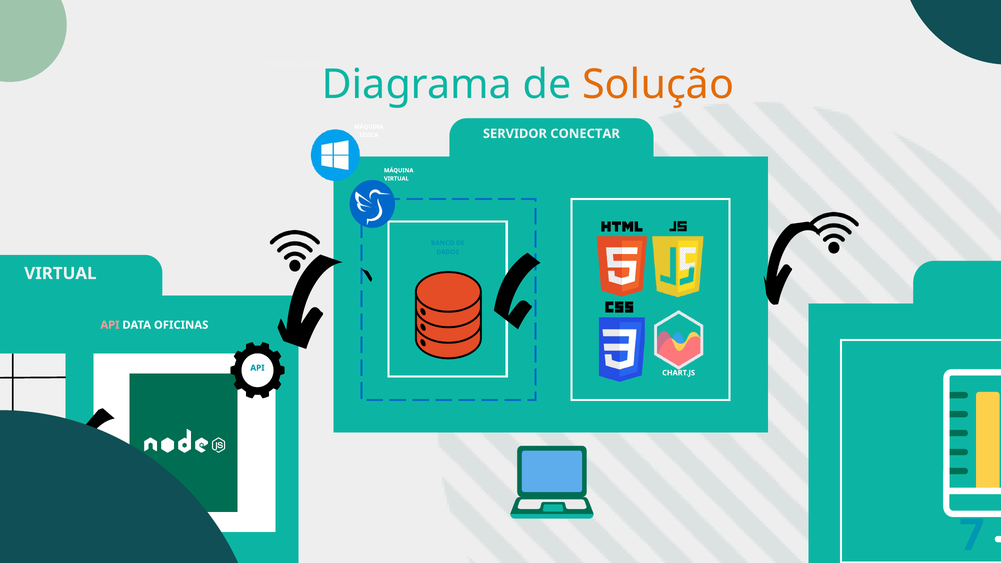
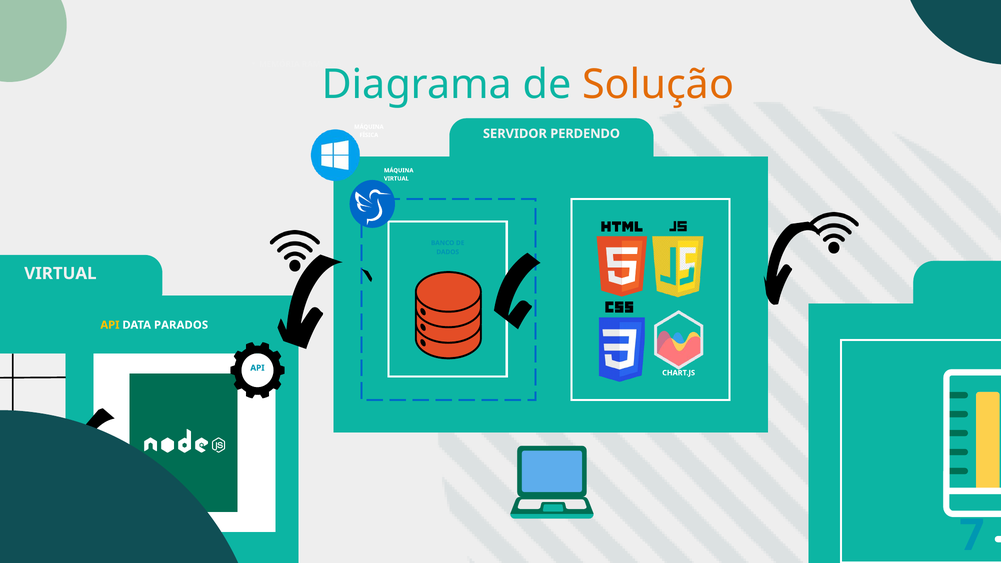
CONECTAR: CONECTAR -> PERDENDO (585, 134)
API colour: pink -> yellow (110, 325)
OFICINAS: OFICINAS -> PARADOS (181, 325)
